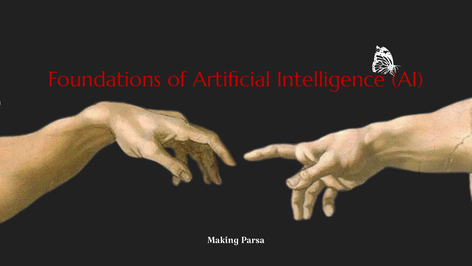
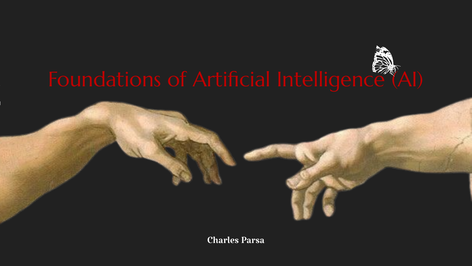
Making: Making -> Charles (223, 238)
